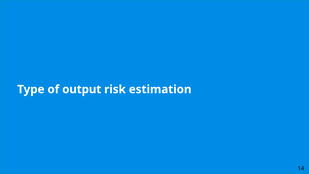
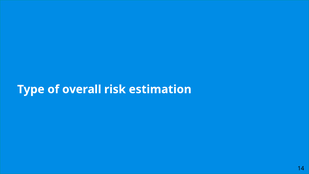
output: output -> overall (82, 89)
